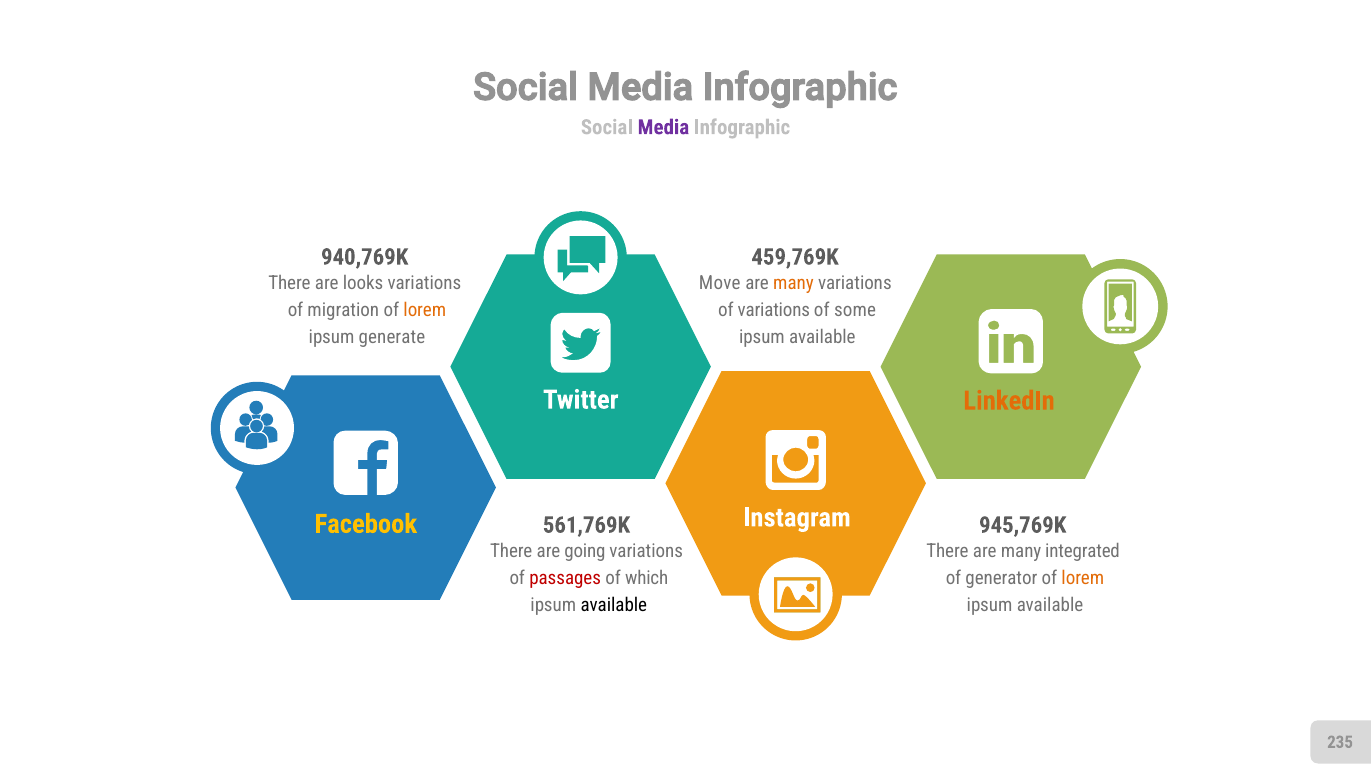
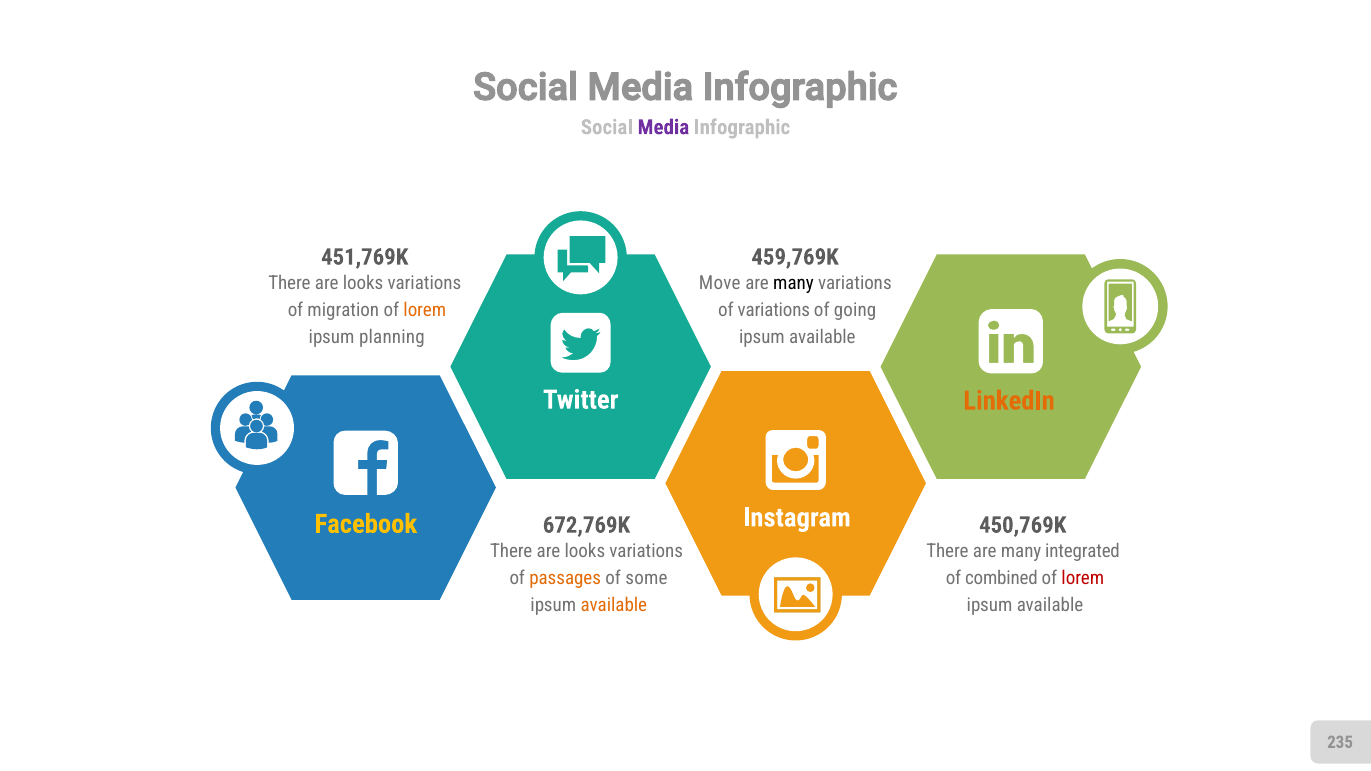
940,769K: 940,769K -> 451,769K (365, 257)
many colour: orange -> black (794, 283)
some: some -> going (855, 310)
generate: generate -> planning (392, 337)
561,769K: 561,769K -> 672,769K (586, 525)
945,769K: 945,769K -> 450,769K (1023, 525)
going: going -> looks (585, 552)
passages colour: red -> orange (565, 578)
which: which -> some (646, 578)
generator: generator -> combined (1001, 578)
lorem colour: orange -> red (1083, 578)
available colour: black -> orange (614, 605)
